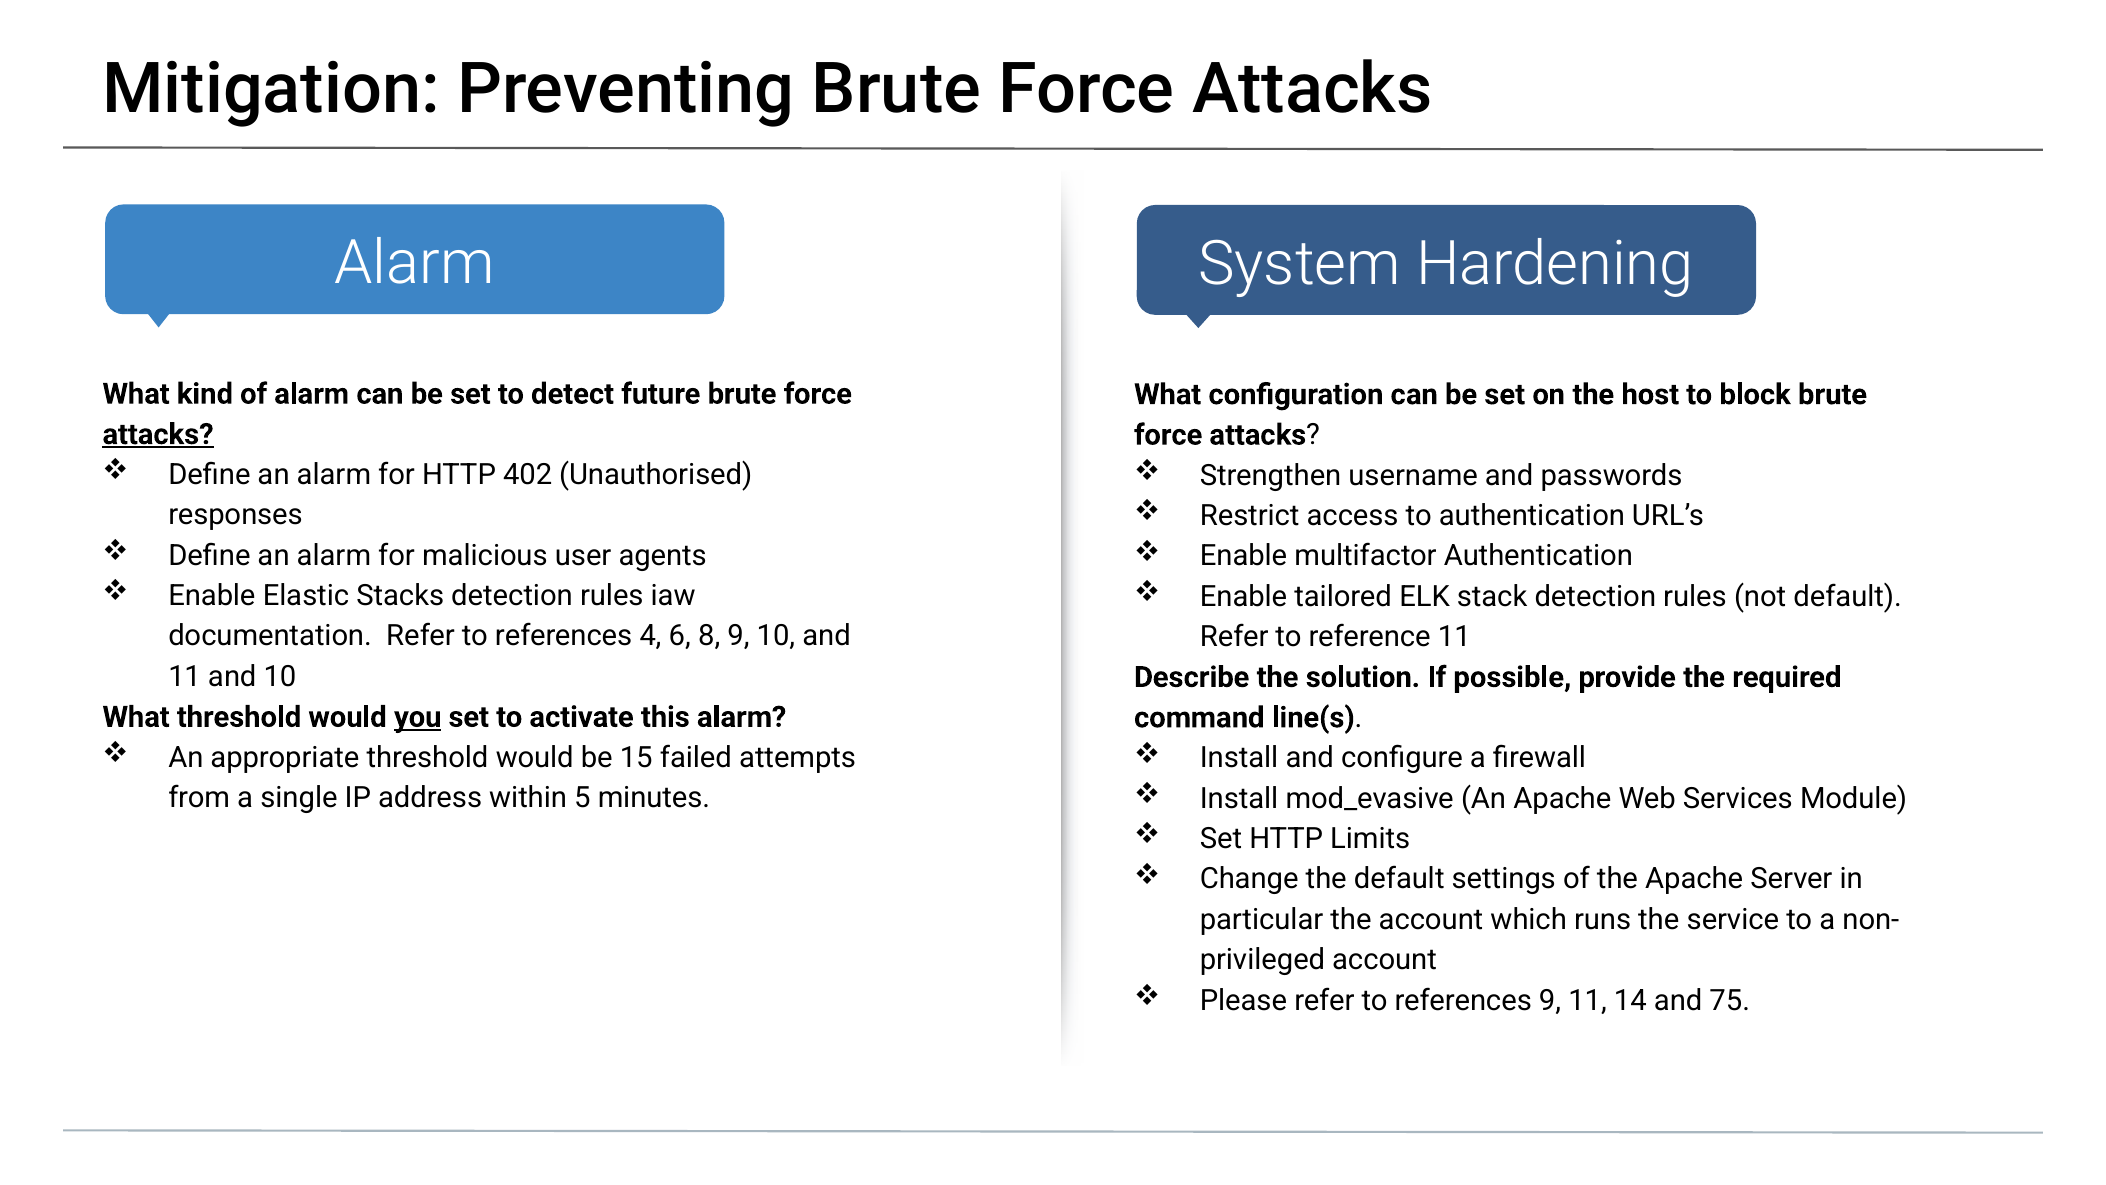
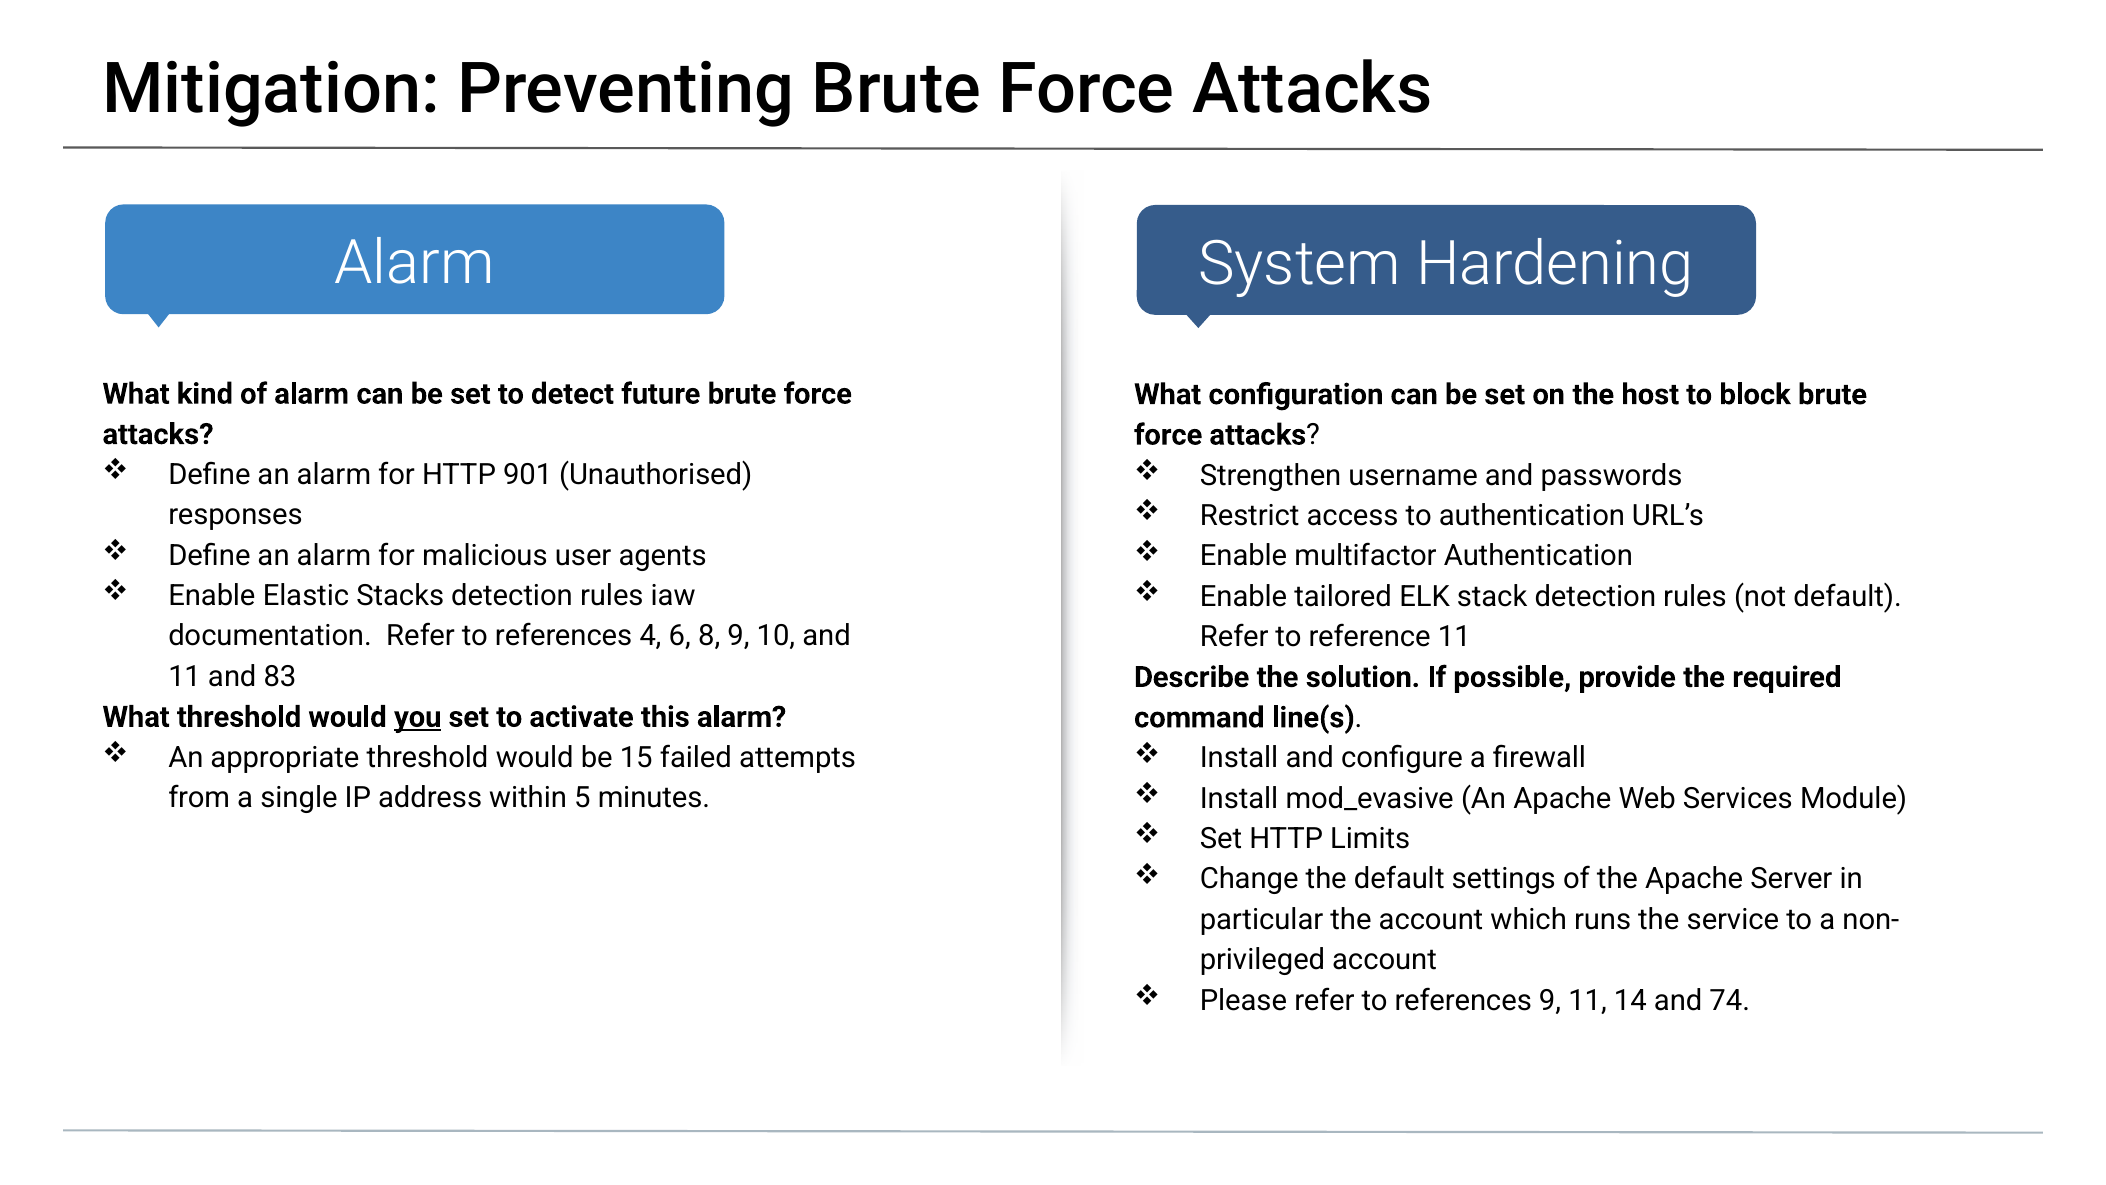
attacks underline: present -> none (158, 434)
402: 402 -> 901 (528, 475)
and 10: 10 -> 83 (280, 677)
75: 75 -> 74 (1730, 1000)
